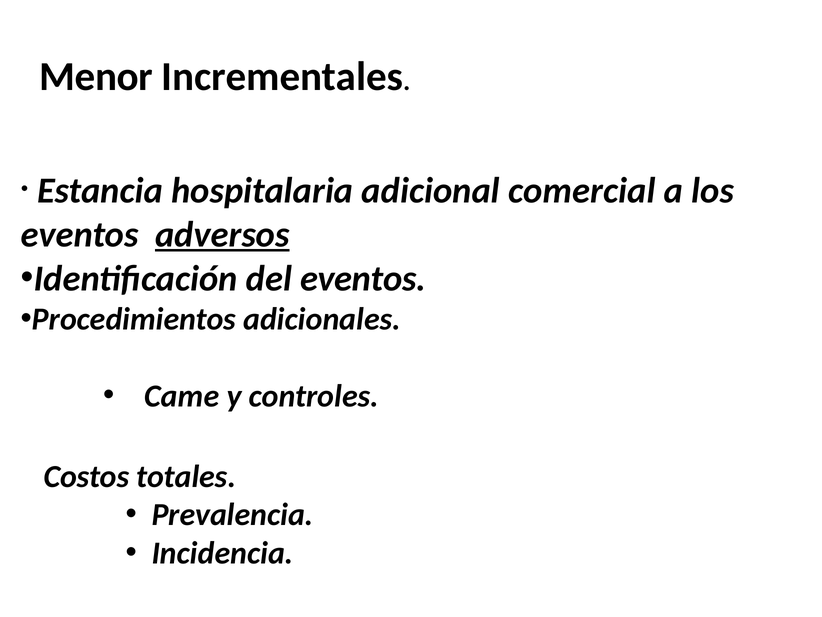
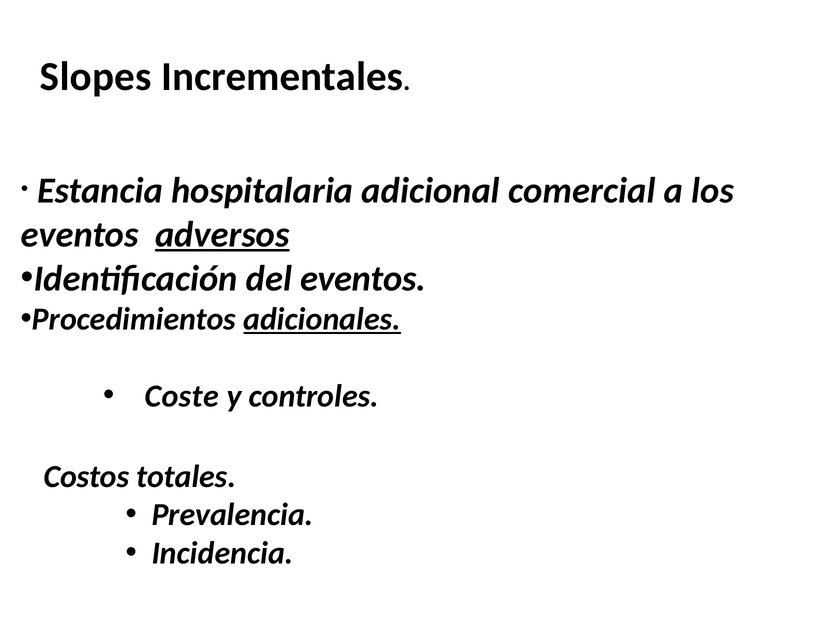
Menor: Menor -> Slopes (96, 77)
adicionales underline: none -> present (322, 319)
Came: Came -> Coste (182, 396)
